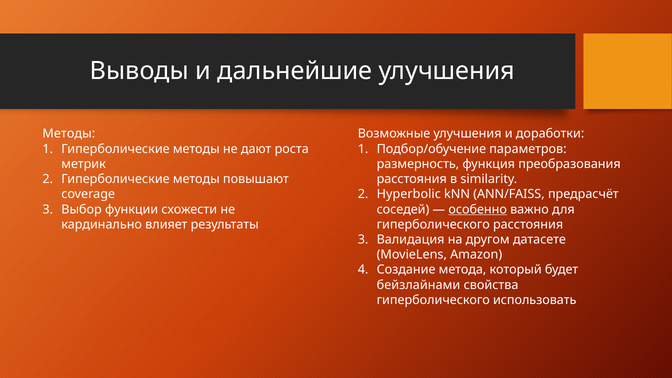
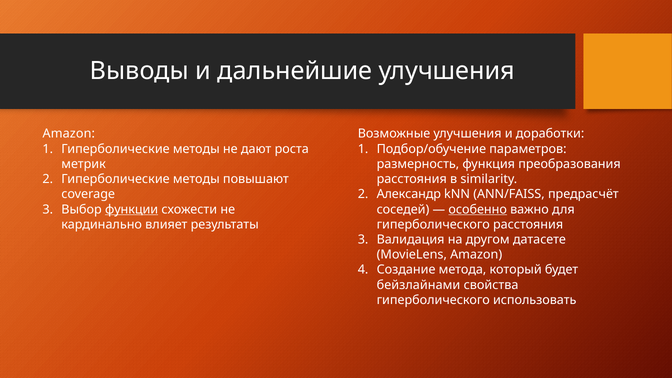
Методы: Методы -> Amazon (69, 134)
Hyperbolic: Hyperbolic -> Александр (409, 194)
функции underline: none -> present (132, 209)
